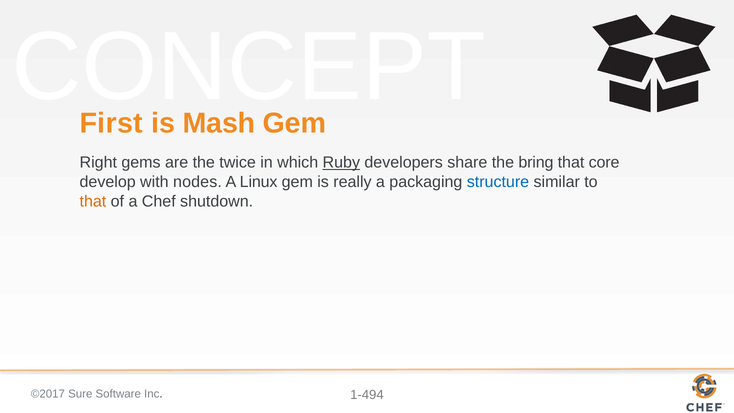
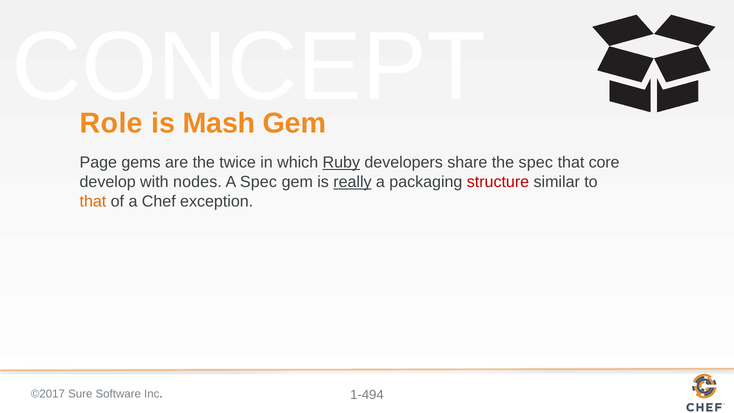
First: First -> Role (111, 123)
Right: Right -> Page (98, 163)
the bring: bring -> spec (536, 163)
A Linux: Linux -> Spec (258, 182)
really underline: none -> present (352, 182)
structure colour: blue -> red (498, 182)
shutdown: shutdown -> exception (217, 201)
